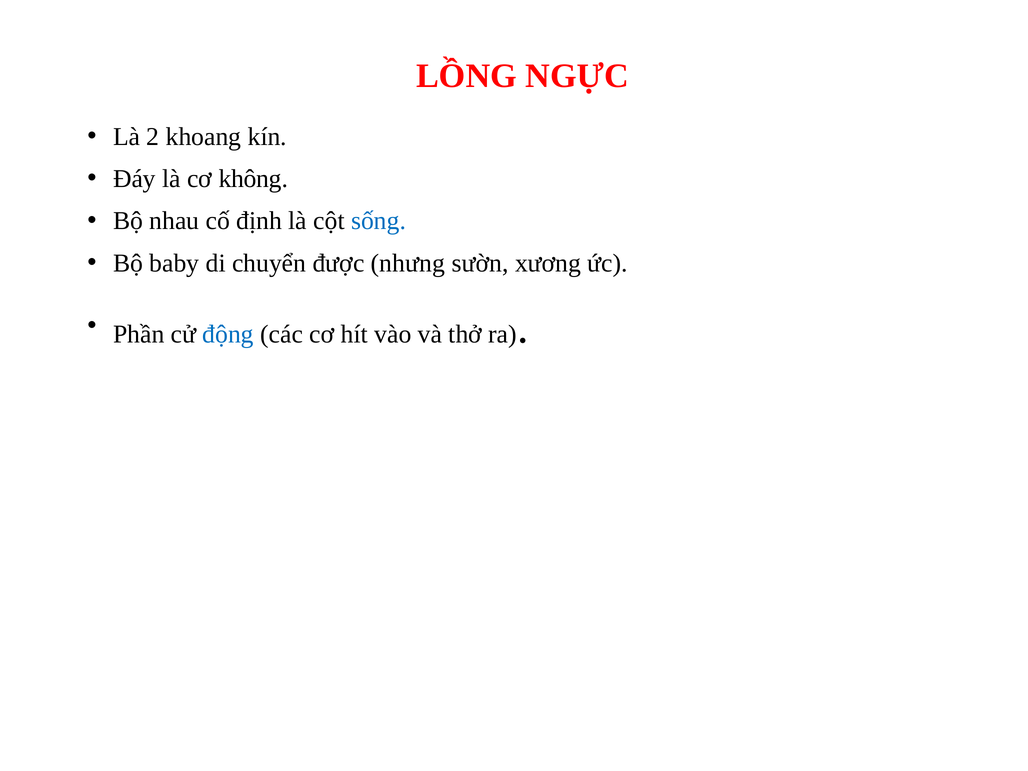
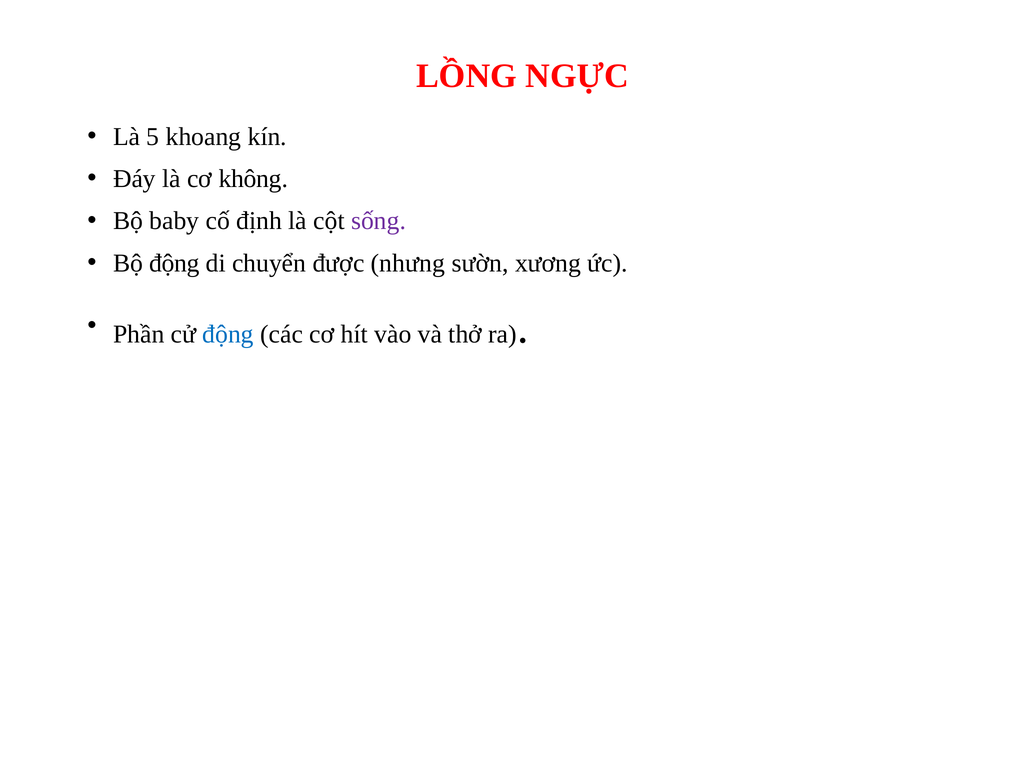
2: 2 -> 5 (153, 137)
nhau: nhau -> baby (174, 221)
sống colour: blue -> purple (379, 221)
Bộ baby: baby -> động (174, 263)
